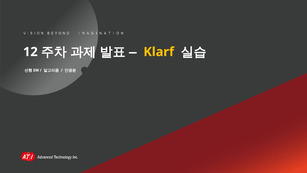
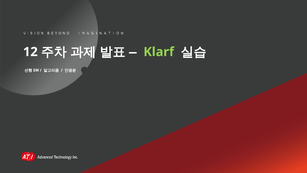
Klarf colour: yellow -> light green (159, 52)
